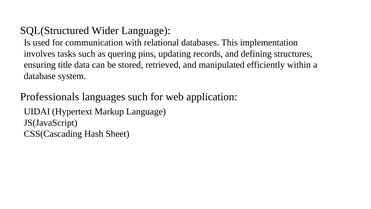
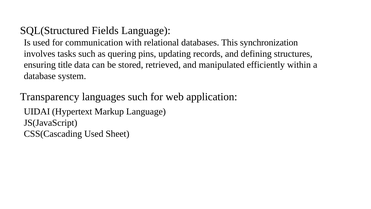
Wider: Wider -> Fields (105, 30)
implementation: implementation -> synchronization (269, 43)
Professionals: Professionals -> Transparency (50, 97)
CSS(Cascading Hash: Hash -> Used (94, 134)
